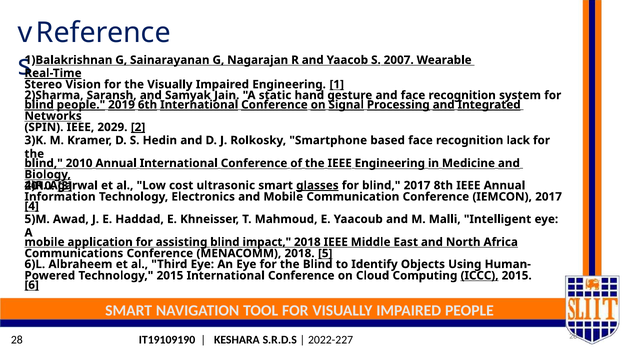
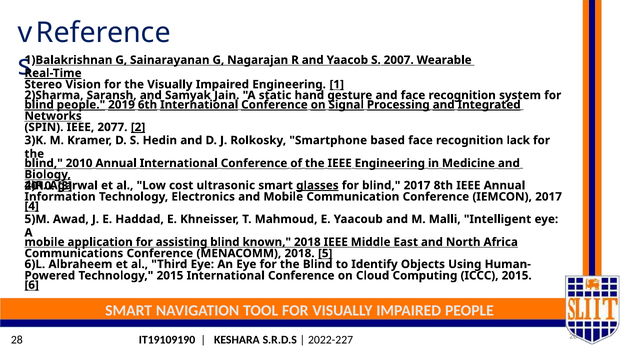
2029: 2029 -> 2077 (112, 127)
impact: impact -> known (267, 242)
ICCC underline: present -> none (480, 275)
